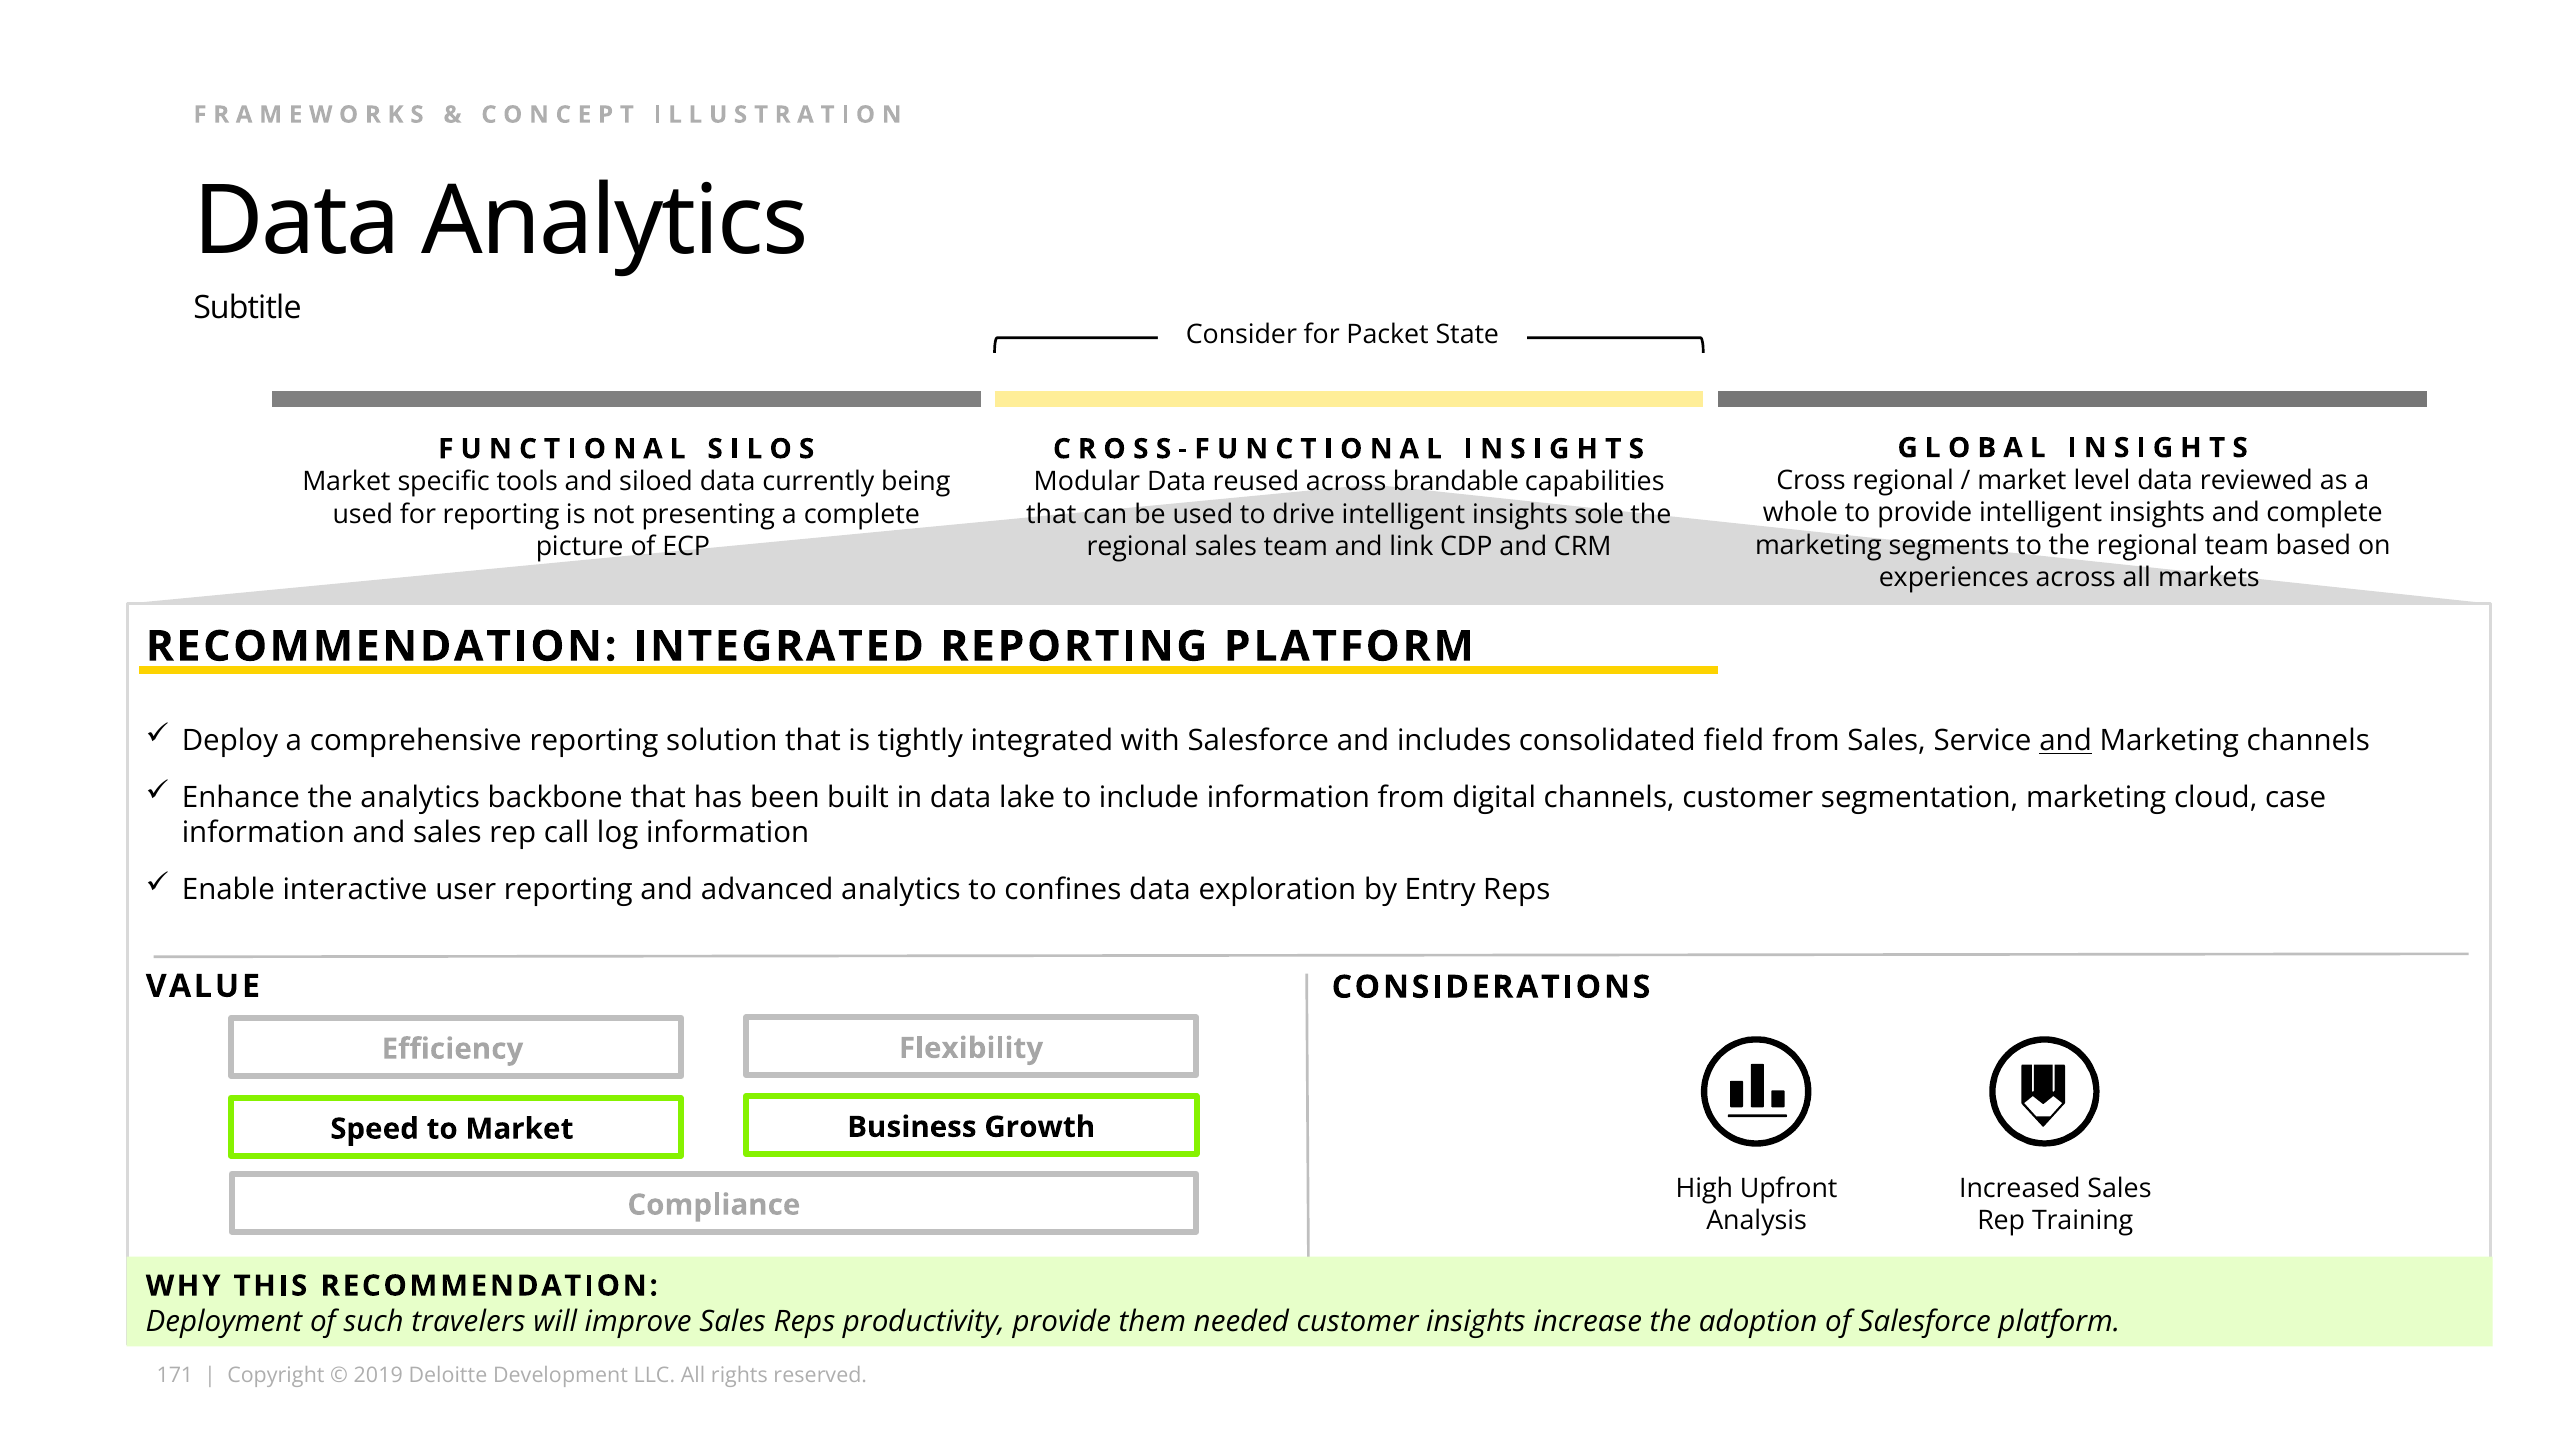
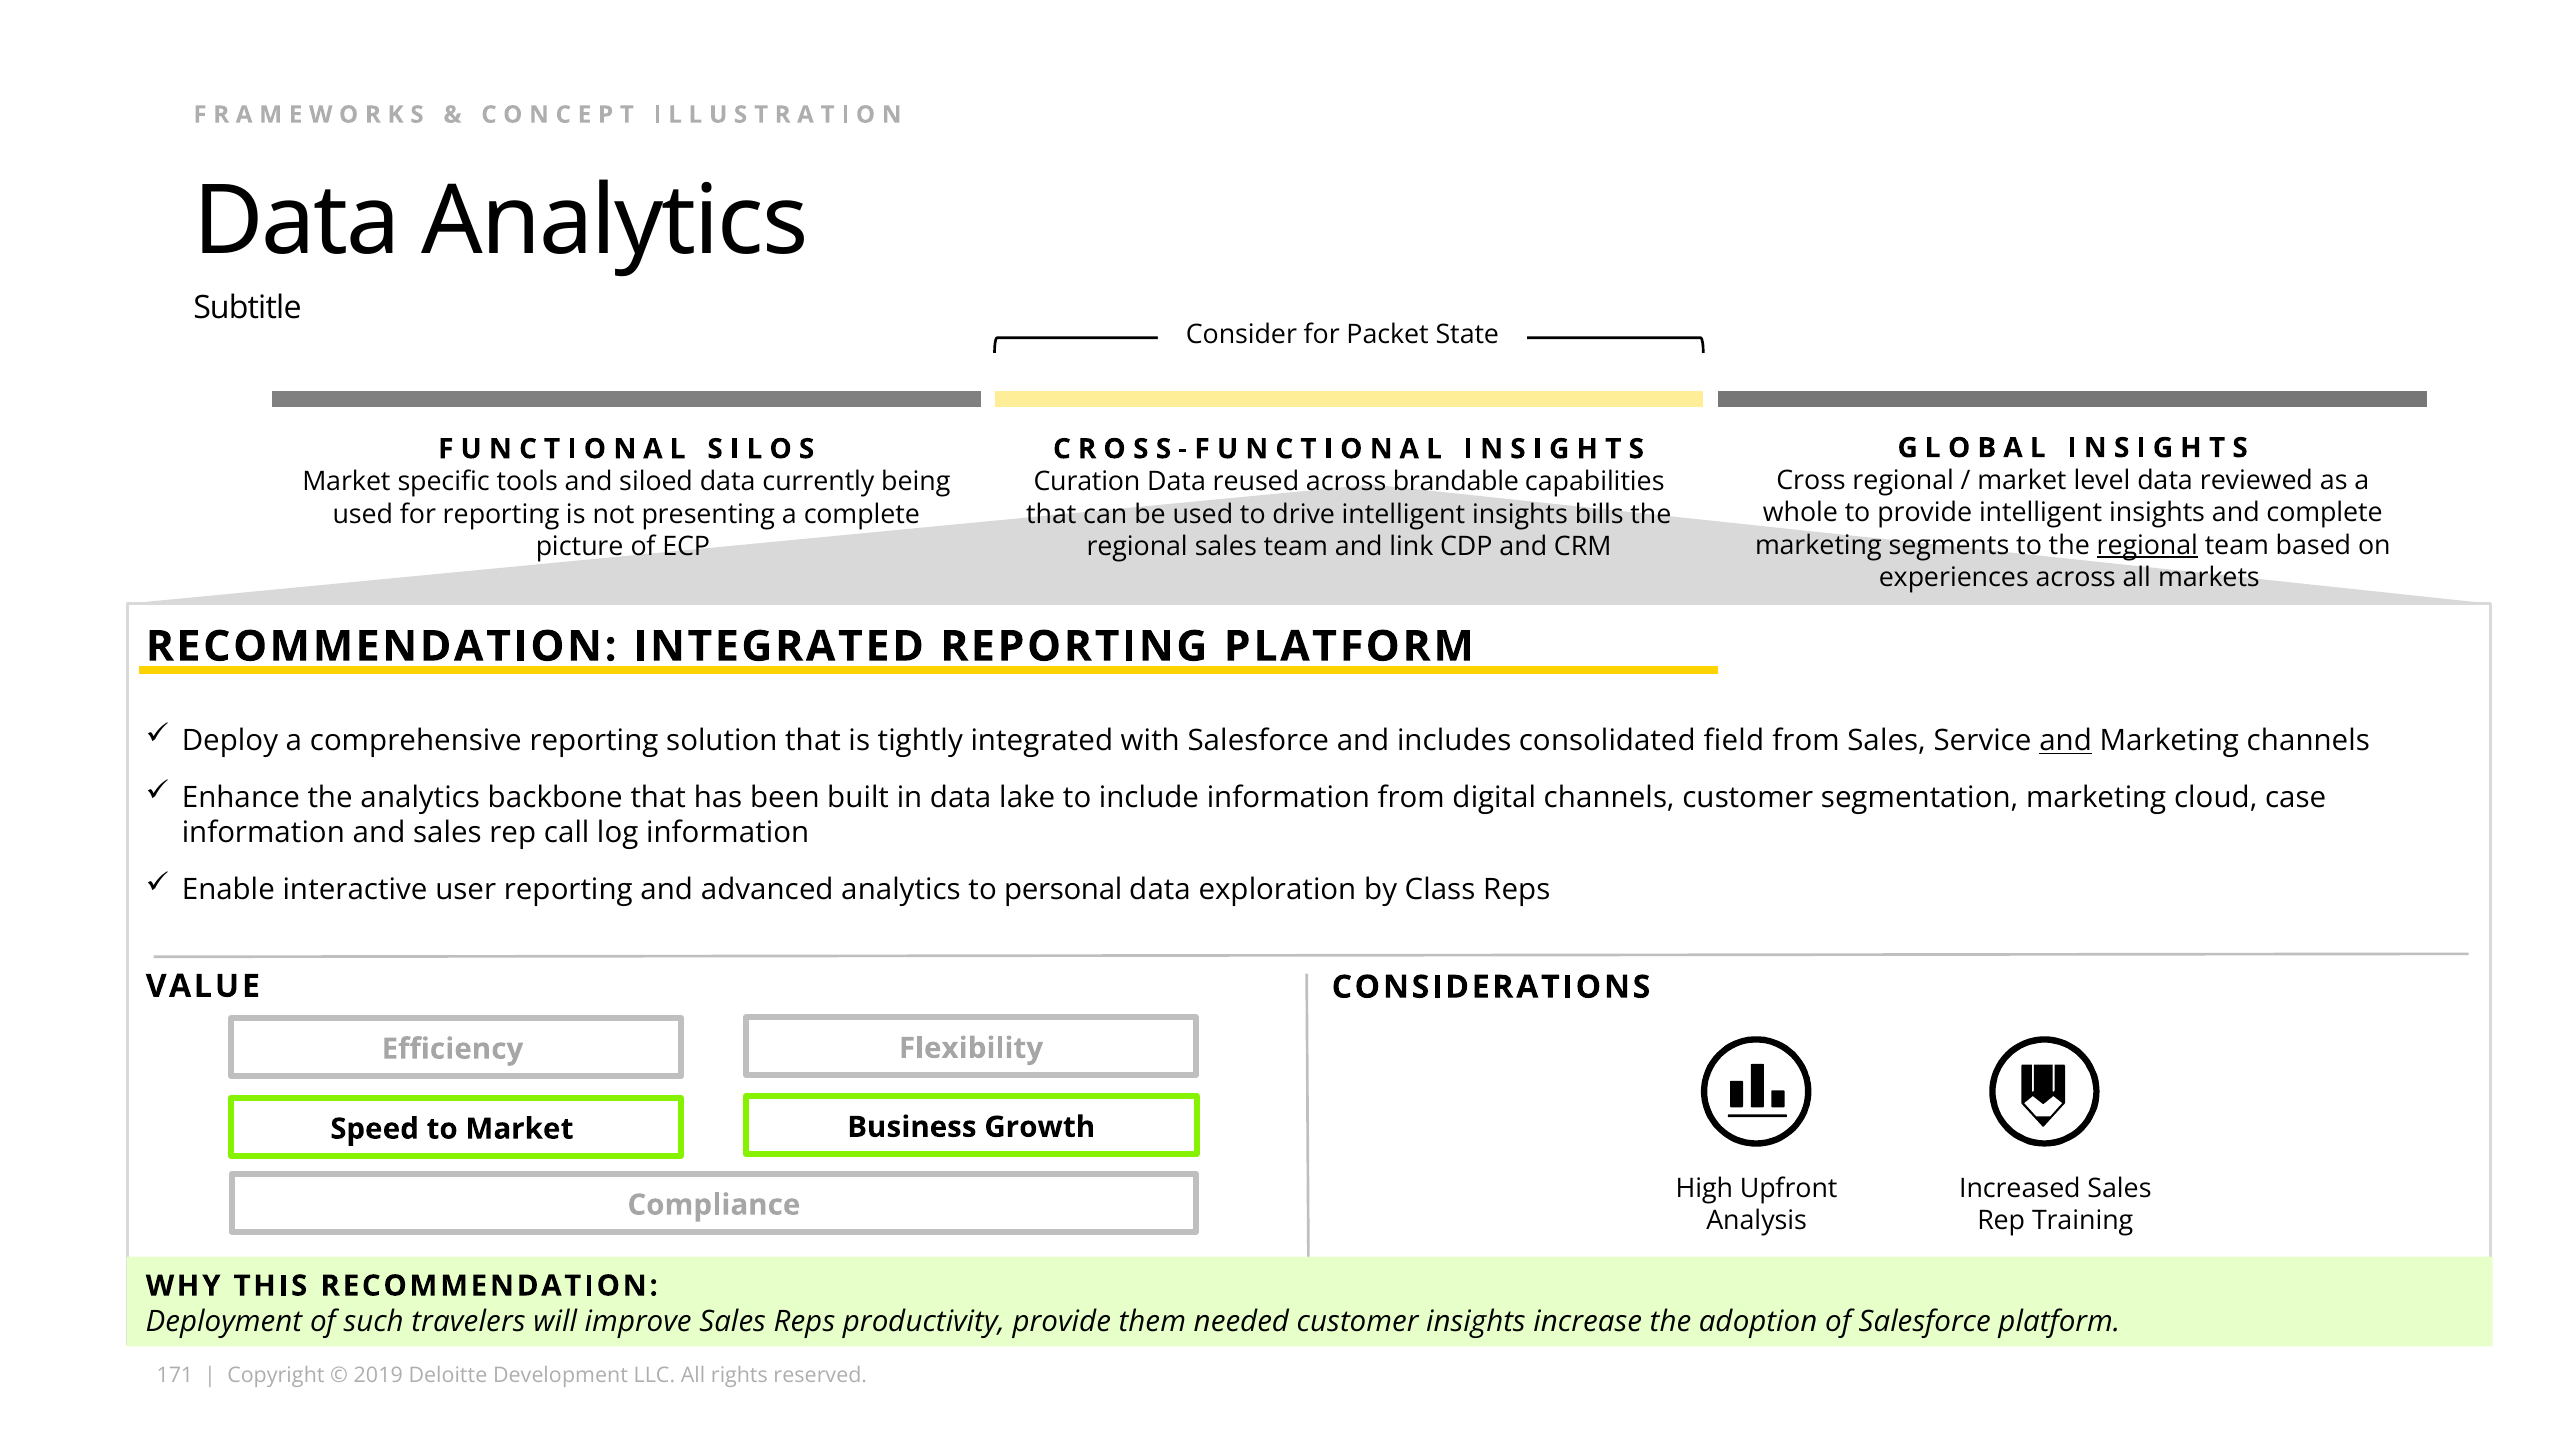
Modular: Modular -> Curation (1087, 482)
sole: sole -> bills (1599, 514)
regional underline: none -> present (2147, 545)
confines: confines -> personal (1063, 890)
Entry: Entry -> Class (1440, 890)
